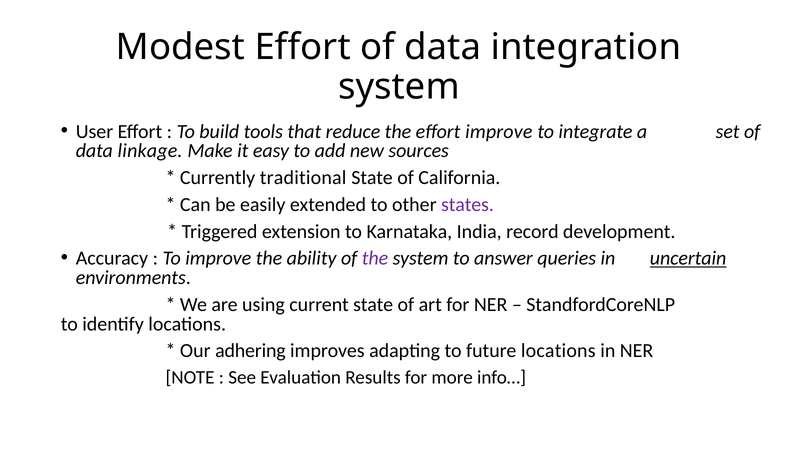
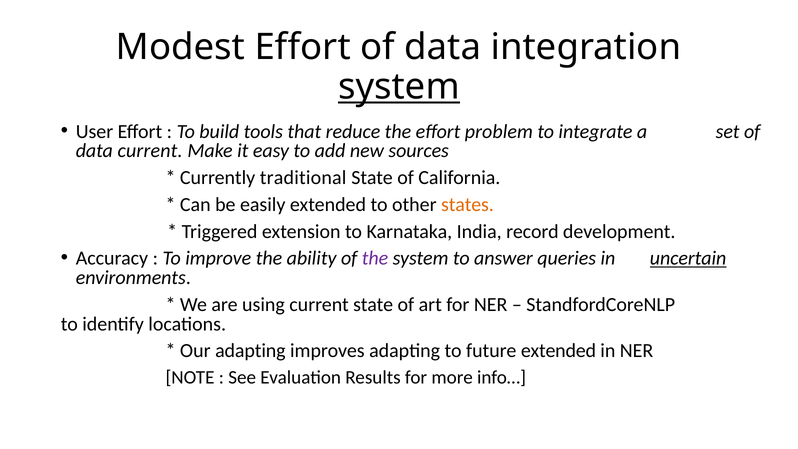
system underline: none -> present (399, 87)
effort improve: improve -> problem (499, 131)
data linkage: linkage -> current (150, 151)
states colour: purple -> orange (467, 205)
Our adhering: adhering -> adapting (250, 351)
future locations: locations -> extended (558, 351)
